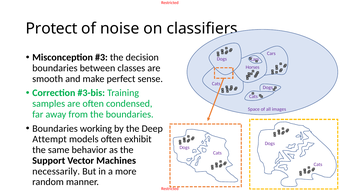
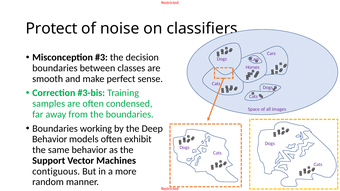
Attempt: Attempt -> Behavior (50, 139)
necessarily: necessarily -> contiguous (56, 171)
